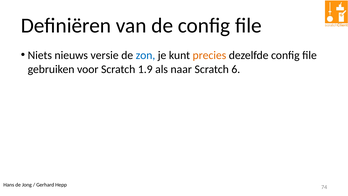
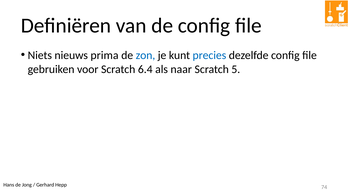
versie: versie -> prima (105, 55)
precies colour: orange -> blue (209, 55)
1.9: 1.9 -> 6.4 (145, 69)
6: 6 -> 5 (236, 69)
